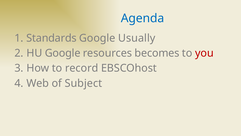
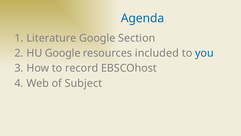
Standards: Standards -> Literature (51, 38)
Usually: Usually -> Section (137, 38)
becomes: becomes -> included (157, 53)
you colour: red -> blue (204, 53)
